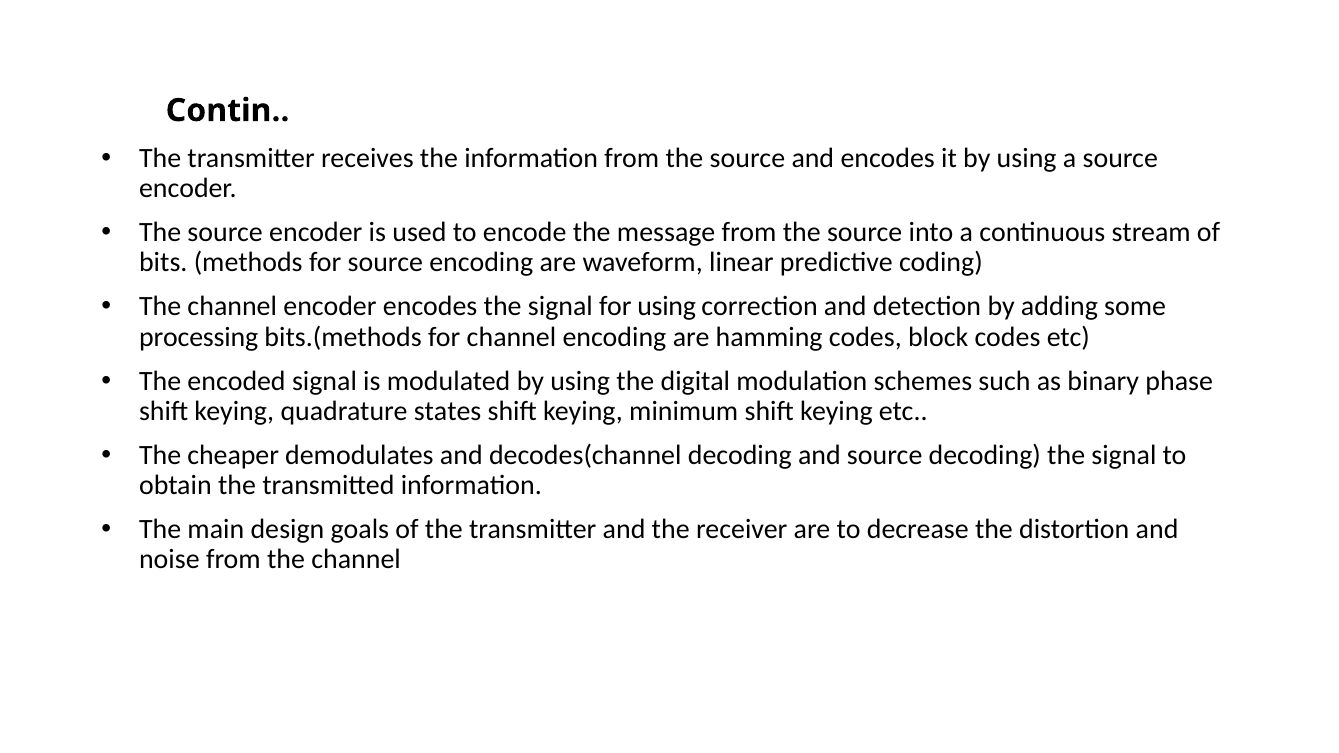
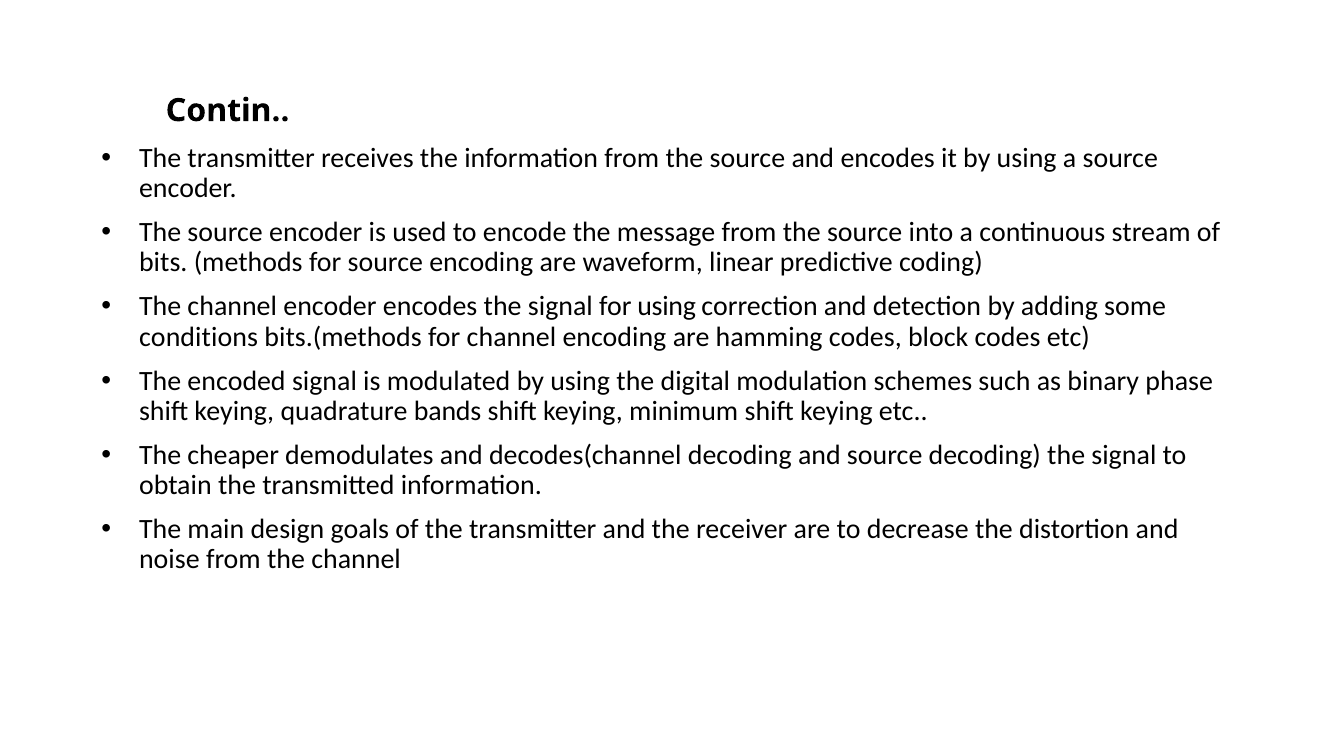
processing: processing -> conditions (199, 337)
states: states -> bands (448, 411)
